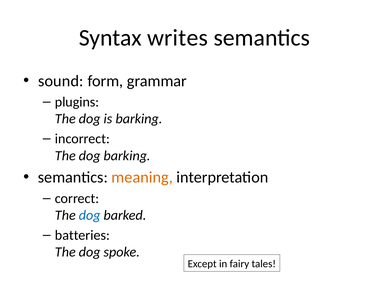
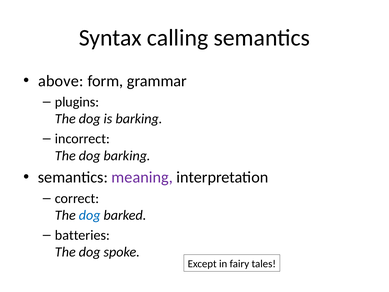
writes: writes -> calling (178, 38)
sound: sound -> above (61, 81)
meaning colour: orange -> purple (142, 177)
